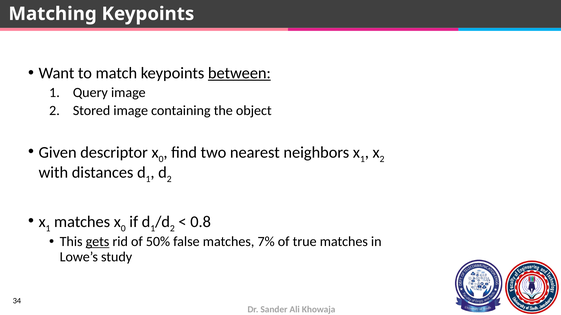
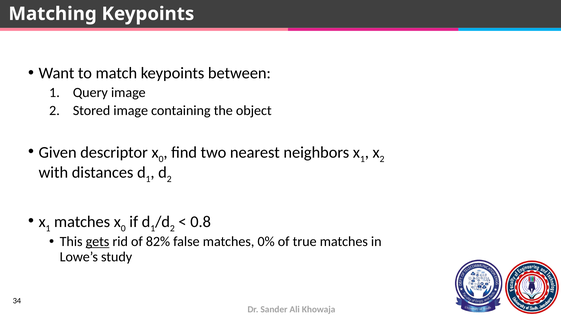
between underline: present -> none (239, 73)
50%: 50% -> 82% (158, 242)
7%: 7% -> 0% (266, 242)
